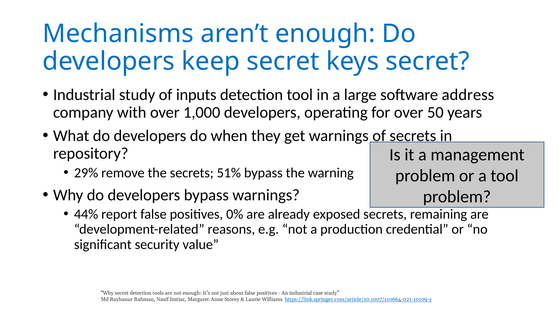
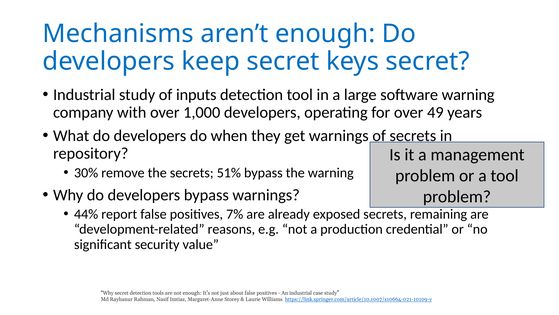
software address: address -> warning (468, 95)
50: 50 -> 49 (435, 112)
29%: 29% -> 30% (86, 172)
0%: 0% -> 7% (235, 214)
